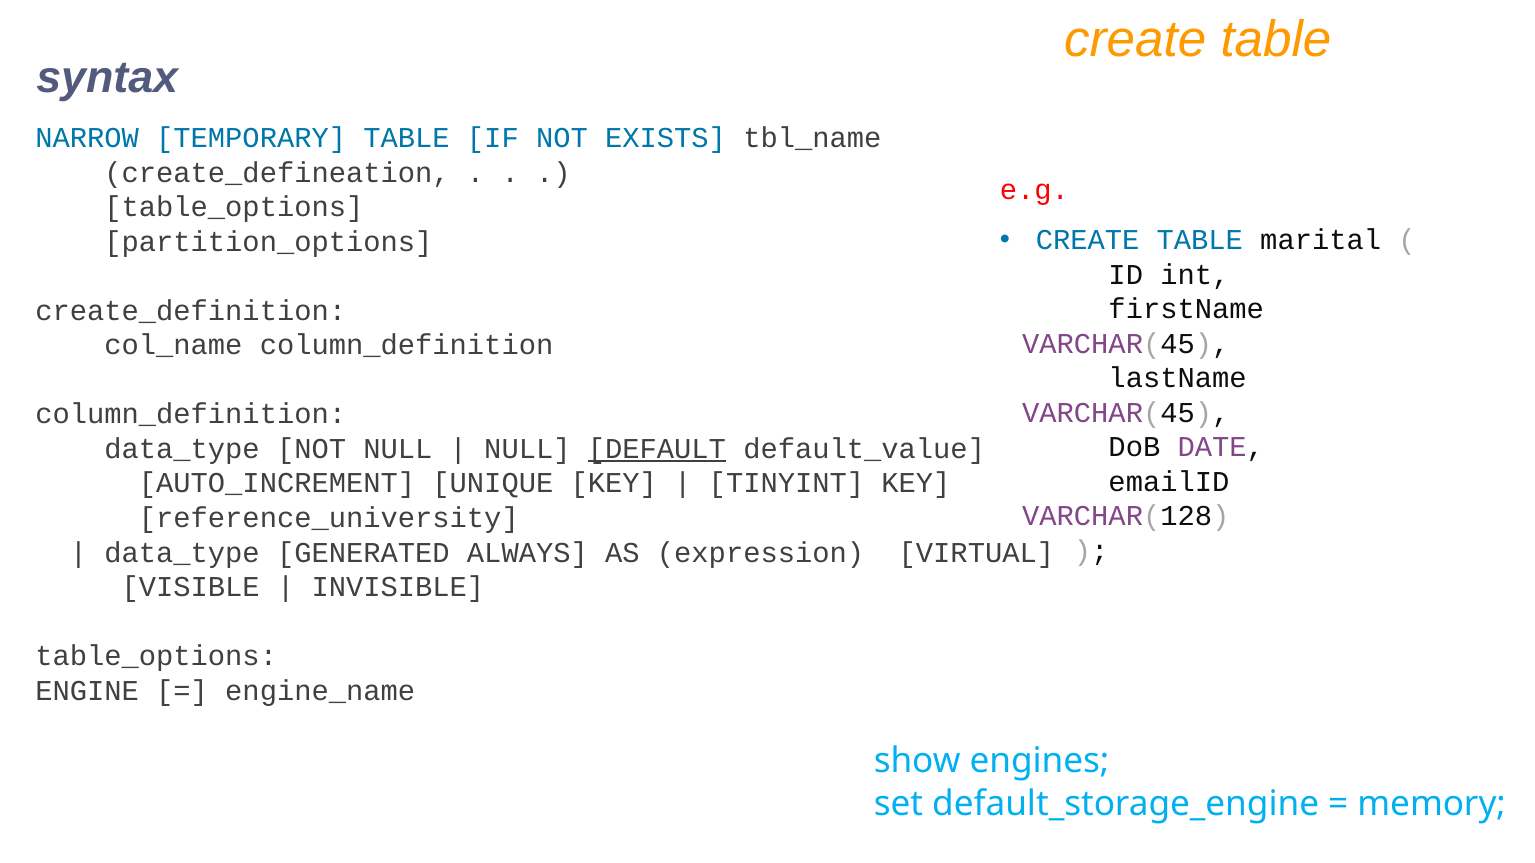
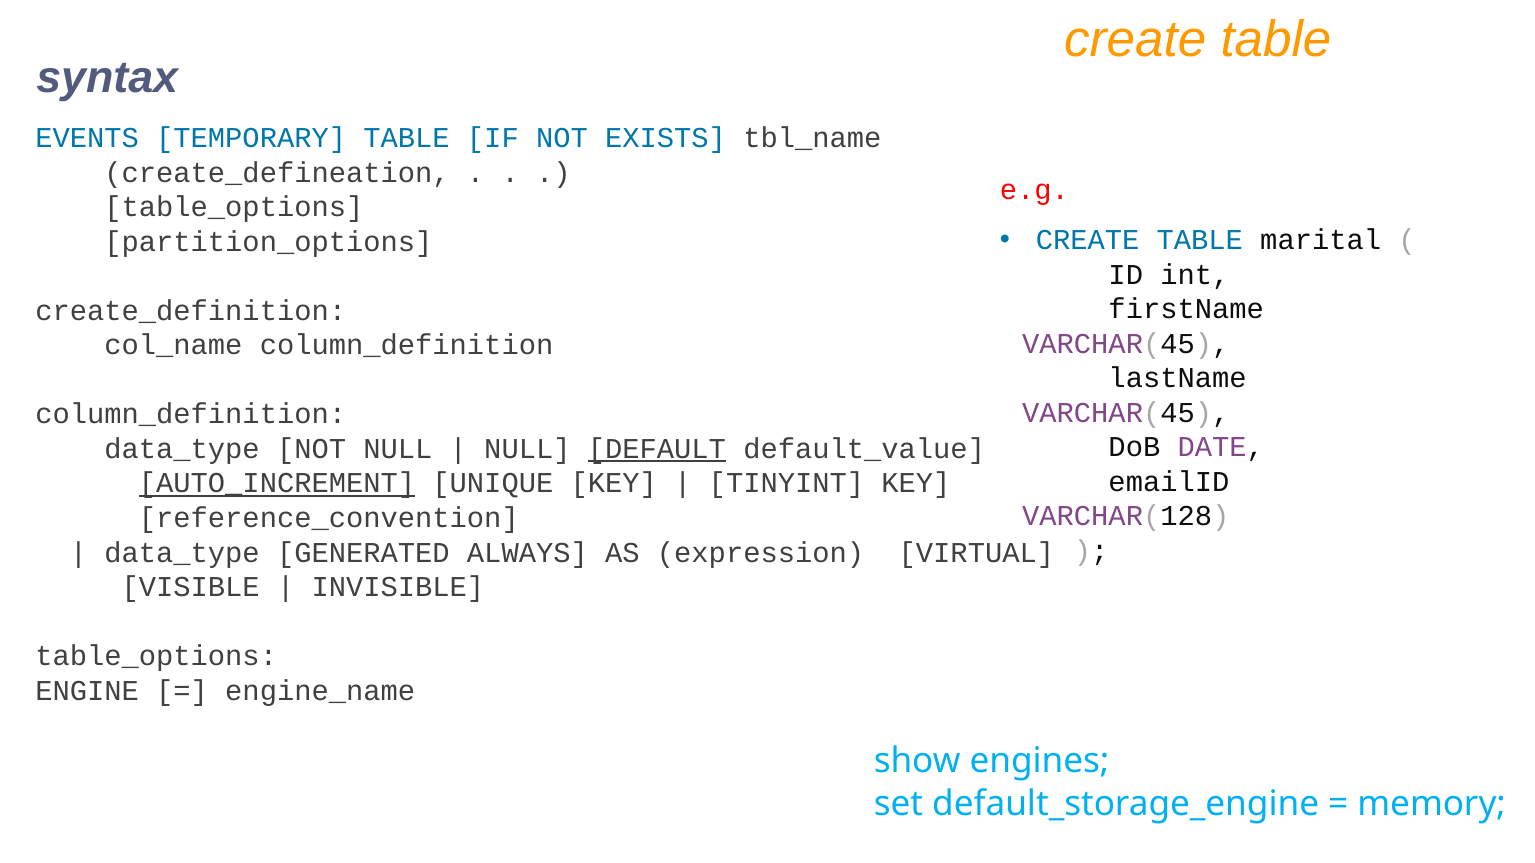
NARROW: NARROW -> EVENTS (87, 138)
AUTO_INCREMENT underline: none -> present (277, 484)
reference_university: reference_university -> reference_convention (329, 518)
